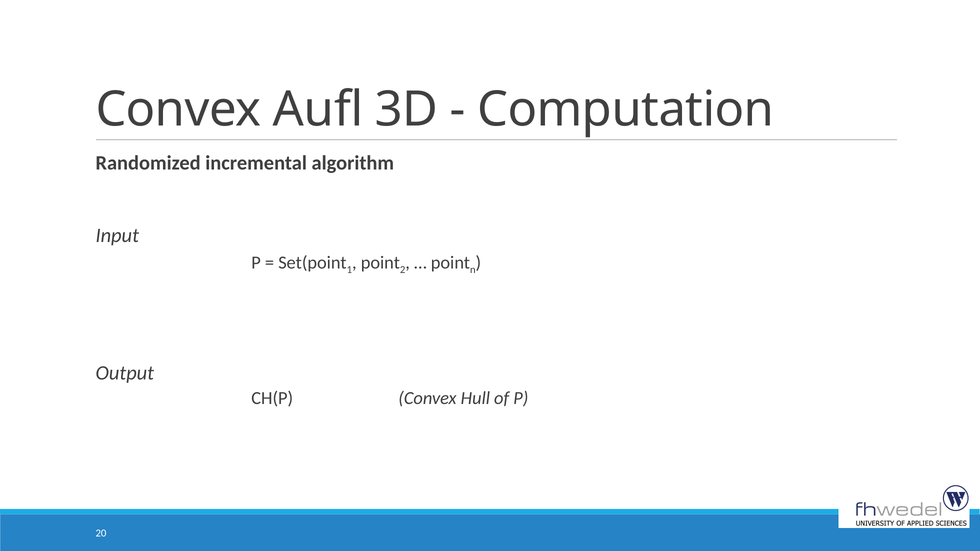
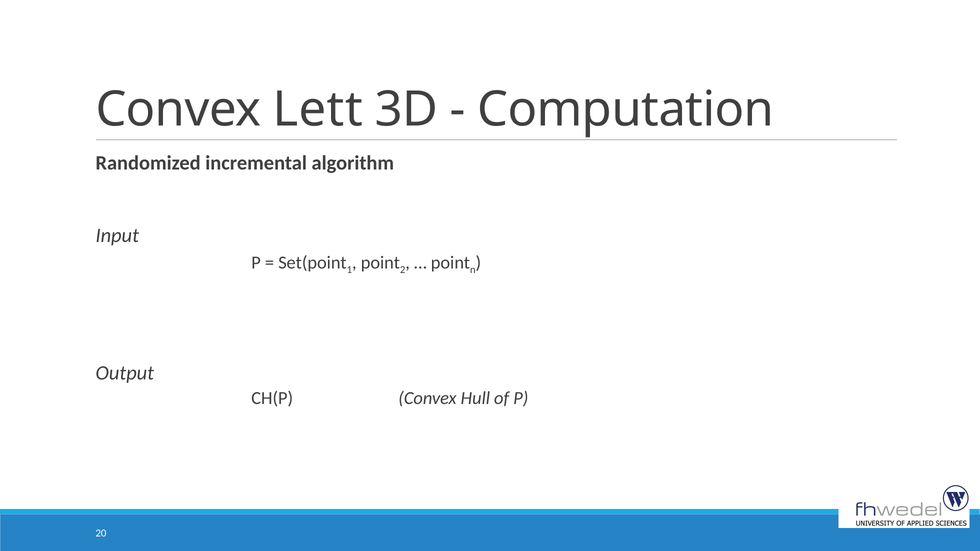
Aufl: Aufl -> Lett (318, 110)
